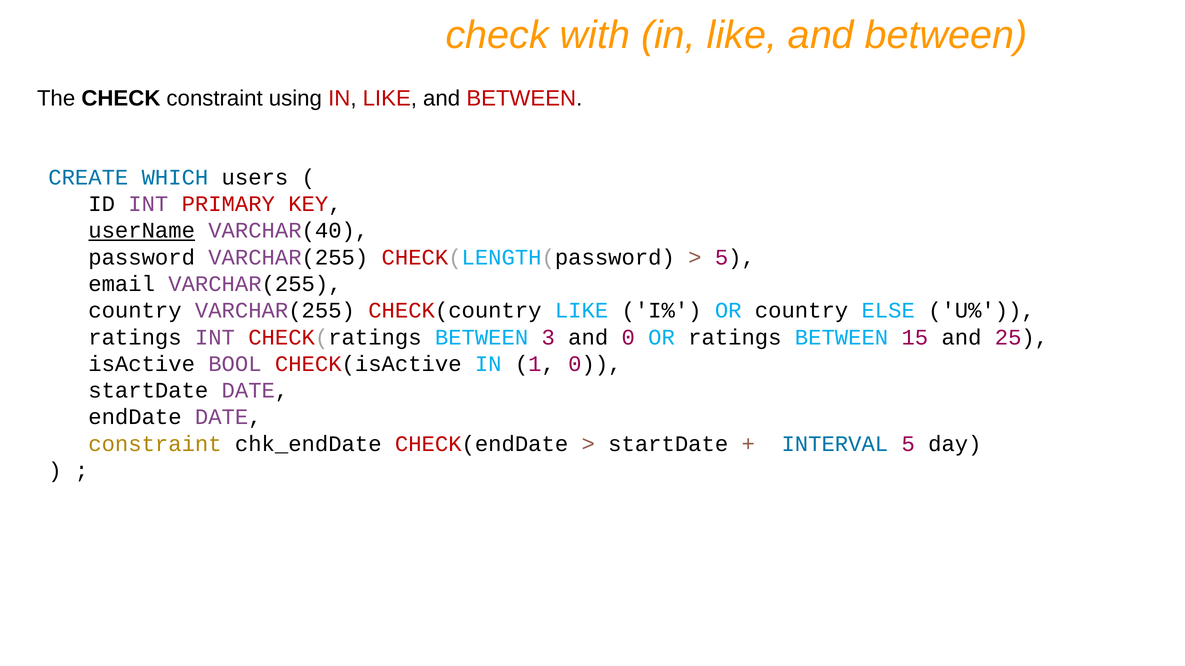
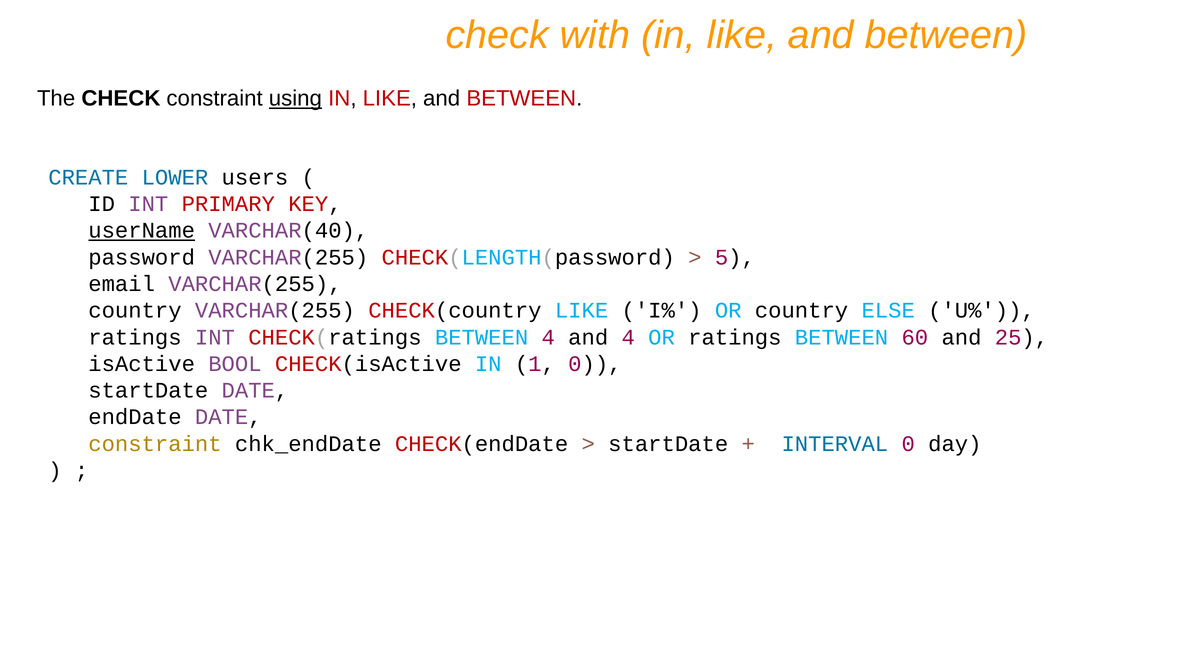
using underline: none -> present (295, 99)
WHICH: WHICH -> LOWER (175, 178)
BETWEEN 3: 3 -> 4 (548, 337)
and 0: 0 -> 4 (628, 337)
15: 15 -> 60 (915, 337)
INTERVAL 5: 5 -> 0 (908, 444)
